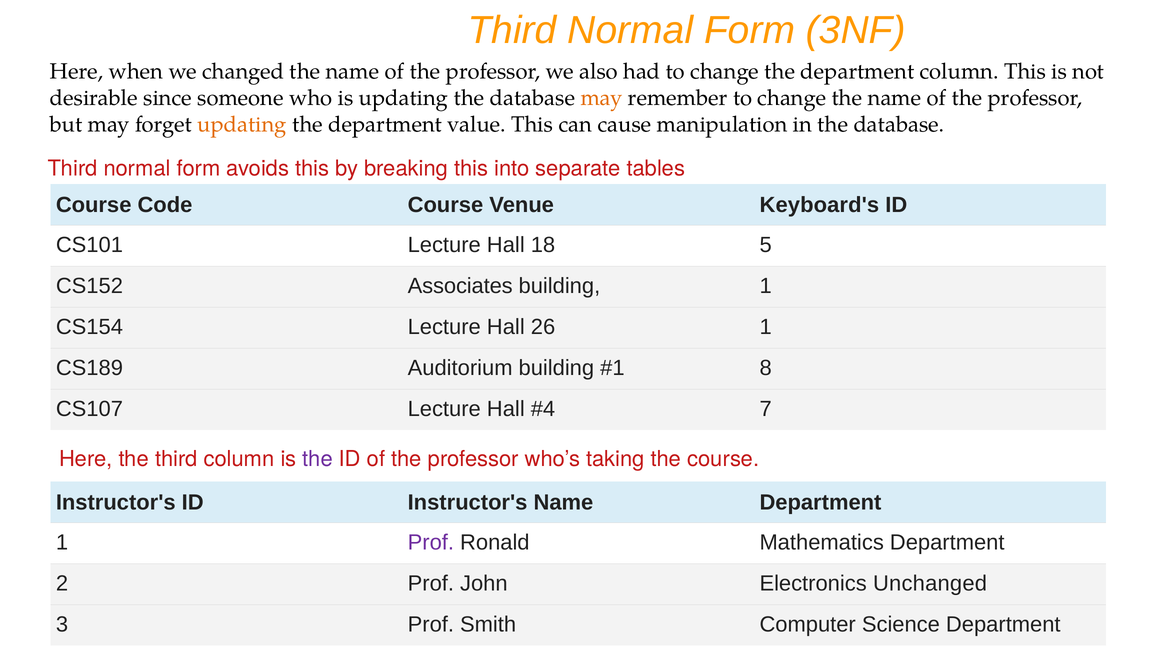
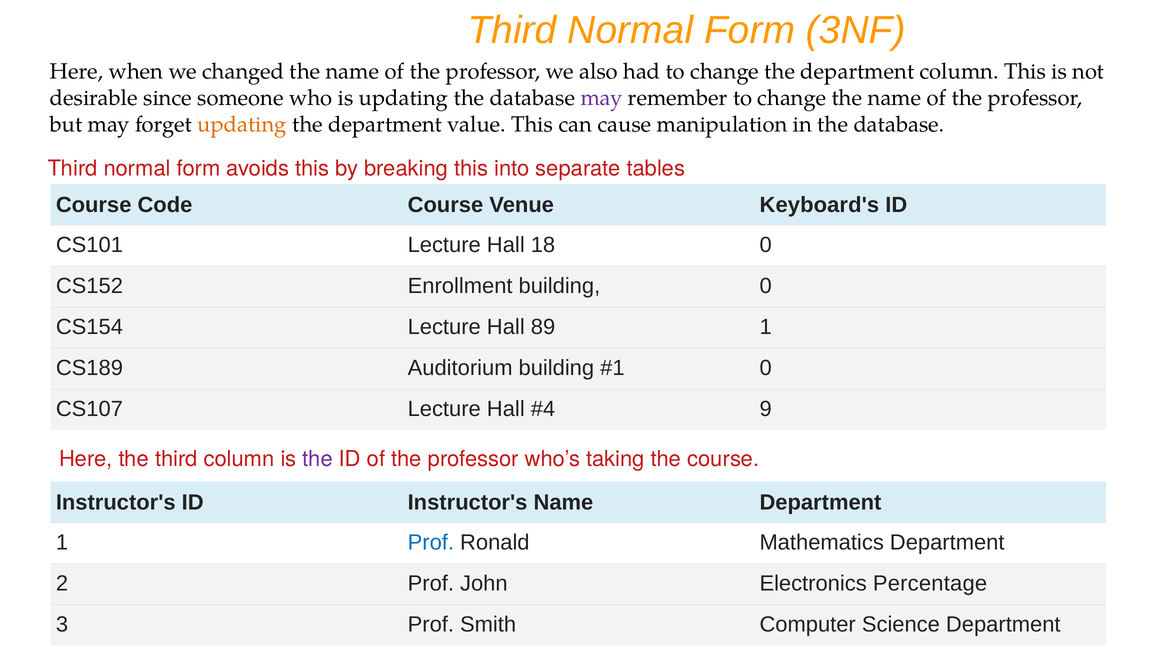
may colour: orange -> purple (602, 98)
18 5: 5 -> 0 (766, 245)
Associates: Associates -> Enrollment (460, 286)
building 1: 1 -> 0 (766, 286)
26: 26 -> 89 (543, 327)
8: 8 -> 0 (766, 368)
7: 7 -> 9 (766, 409)
Prof colour: purple -> blue (431, 542)
Unchanged: Unchanged -> Percentage (930, 583)
